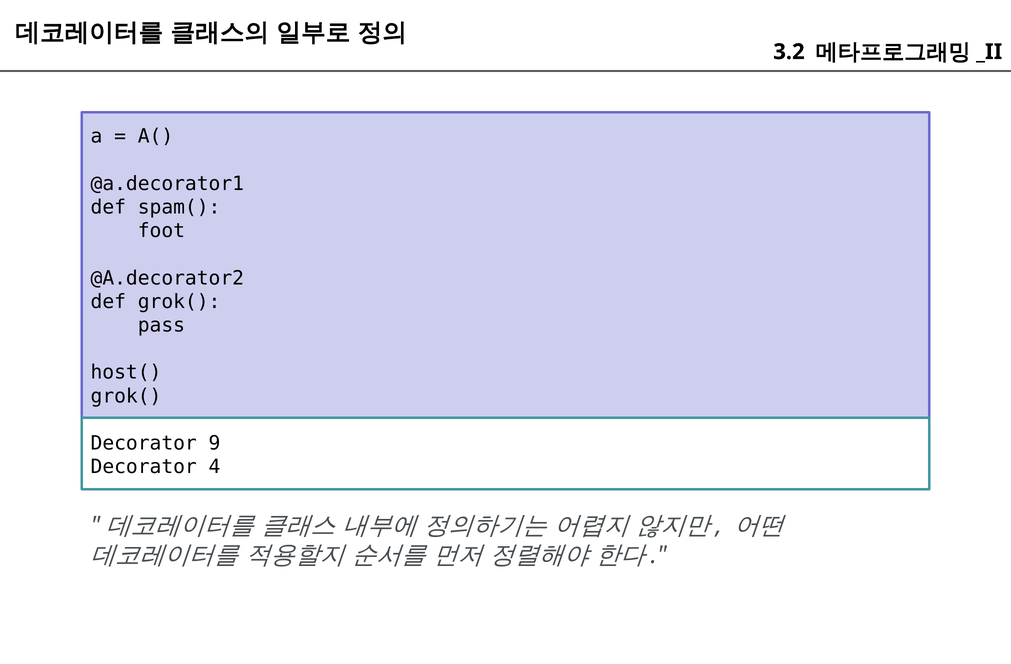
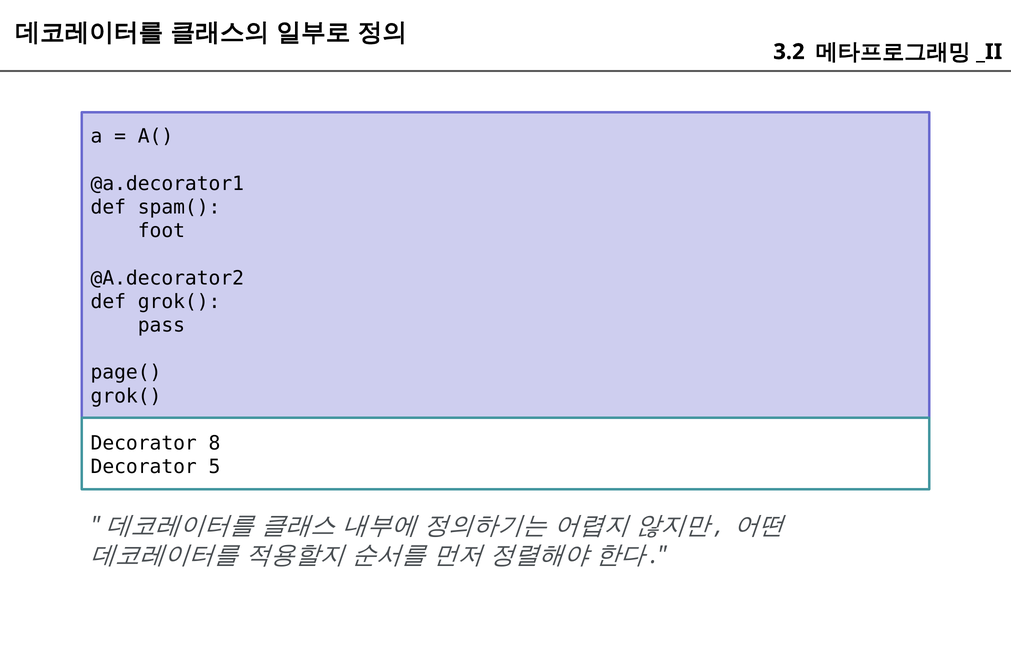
host(: host( -> page( (126, 372)
9: 9 -> 8 (215, 443)
4: 4 -> 5 (215, 467)
